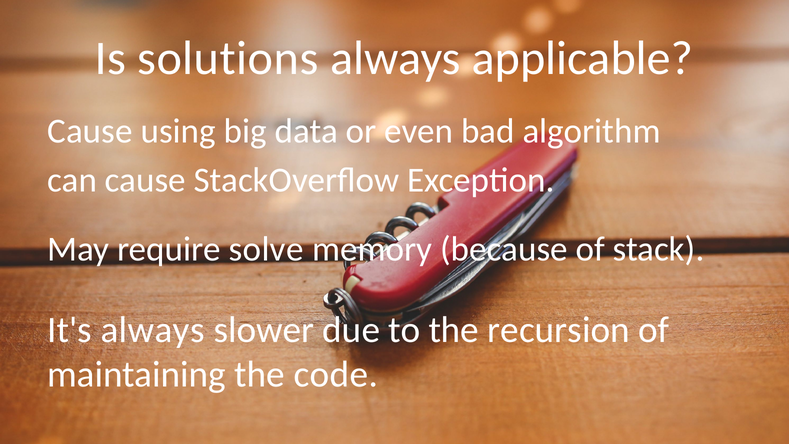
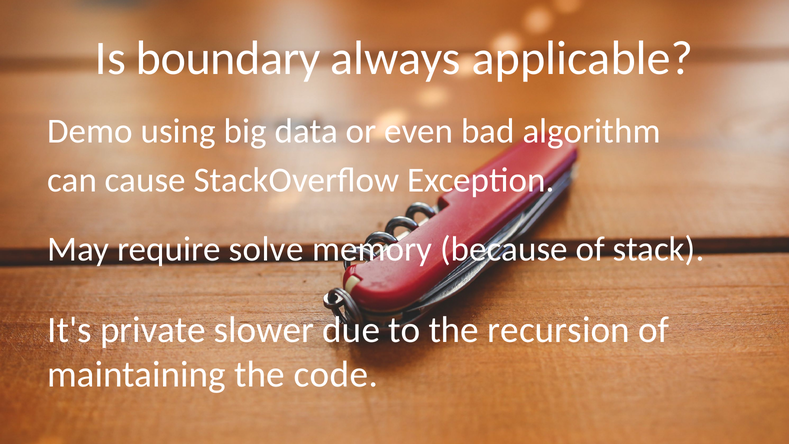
solutions: solutions -> boundary (228, 58)
Cause: Cause -> Demo (90, 131)
It's always: always -> private (153, 330)
